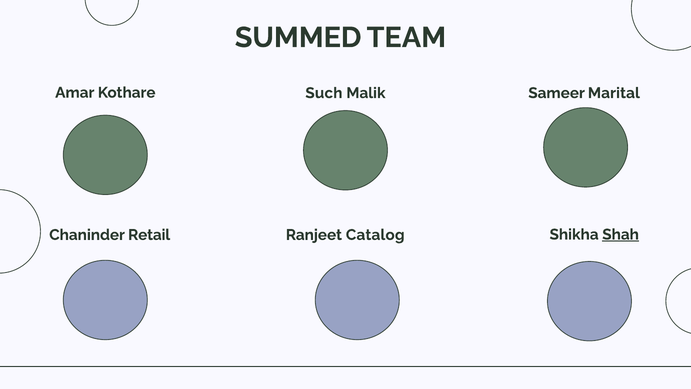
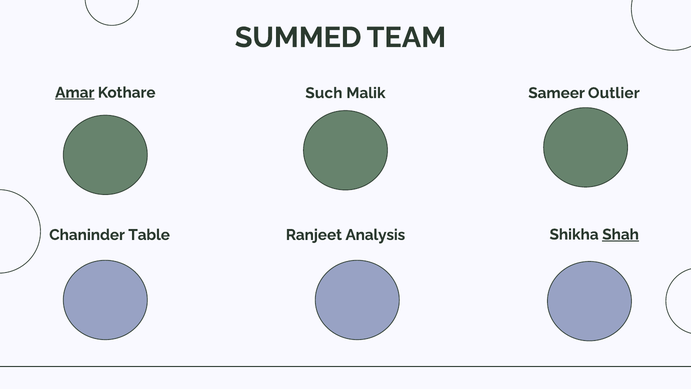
Amar underline: none -> present (75, 93)
Marital: Marital -> Outlier (614, 93)
Retail: Retail -> Table (149, 235)
Catalog: Catalog -> Analysis (375, 235)
